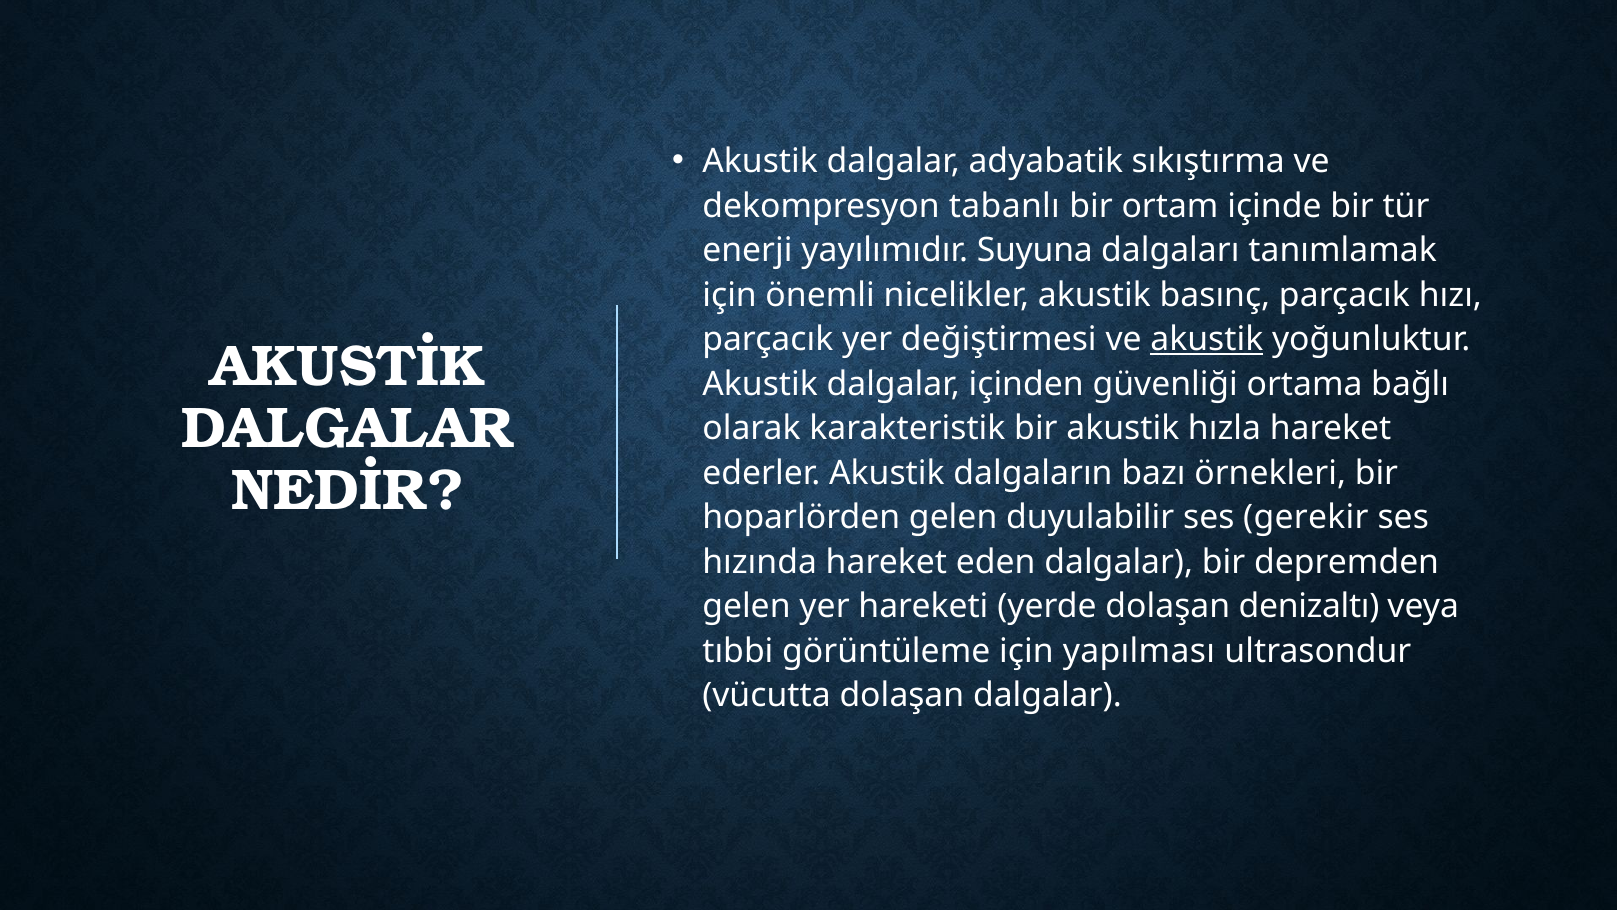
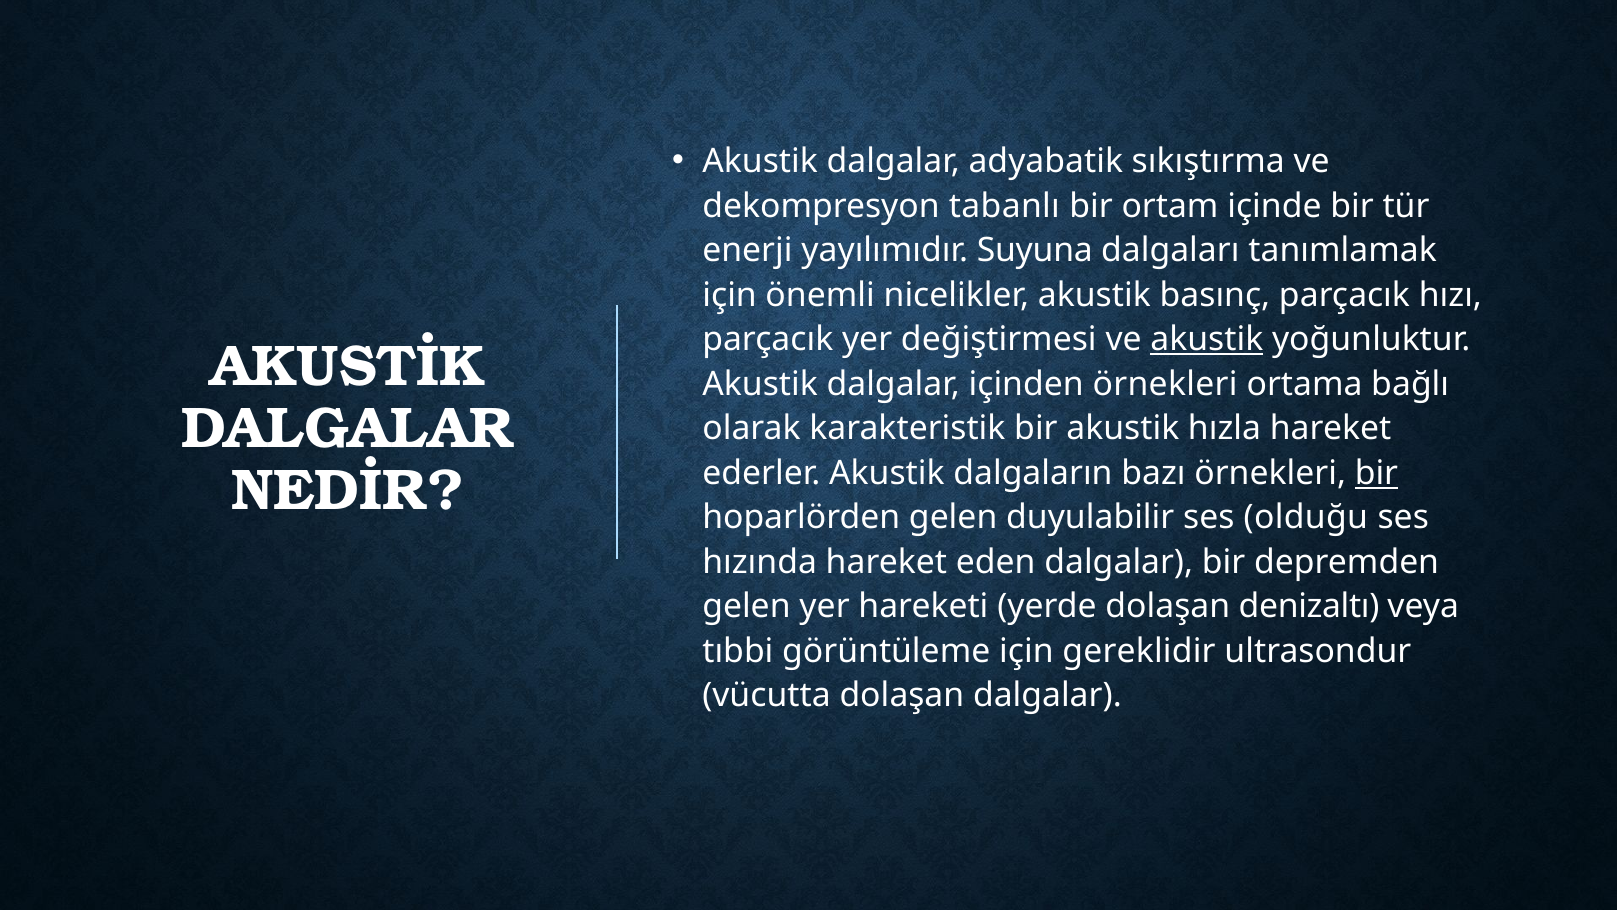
içinden güvenliği: güvenliği -> örnekleri (1165, 384)
bir underline: none -> present (1376, 473)
gerekir: gerekir -> olduğu (1306, 518)
yapılması: yapılması -> gereklidir (1139, 651)
